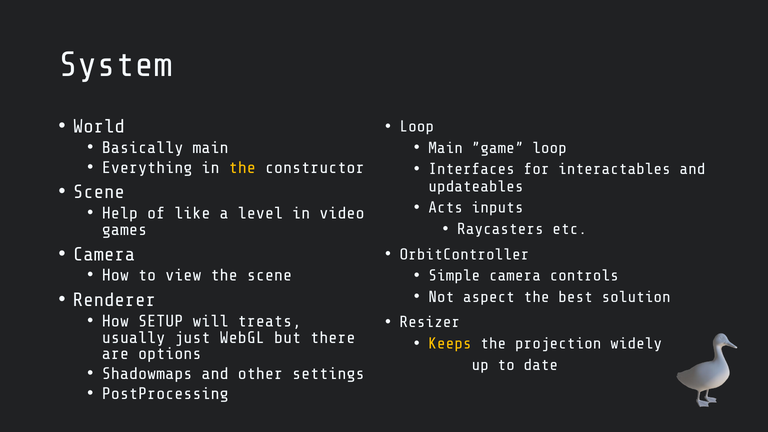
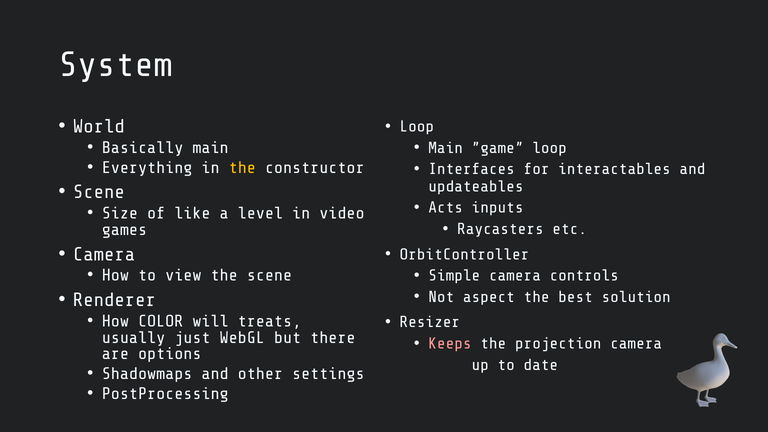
Help: Help -> Size (120, 213)
SETUP: SETUP -> COLOR (161, 321)
Keeps colour: yellow -> pink (450, 343)
projection widely: widely -> camera (636, 343)
